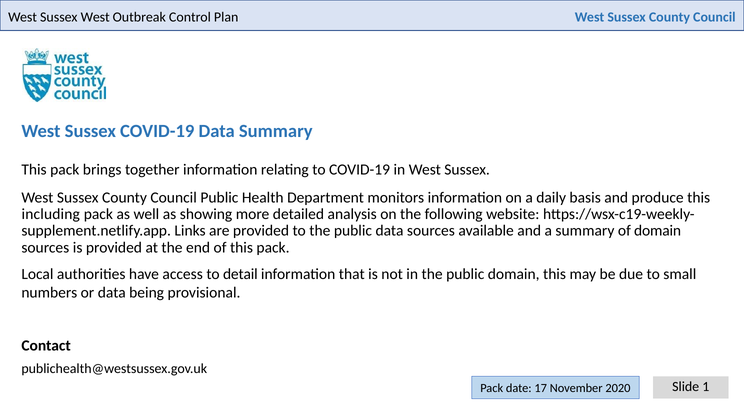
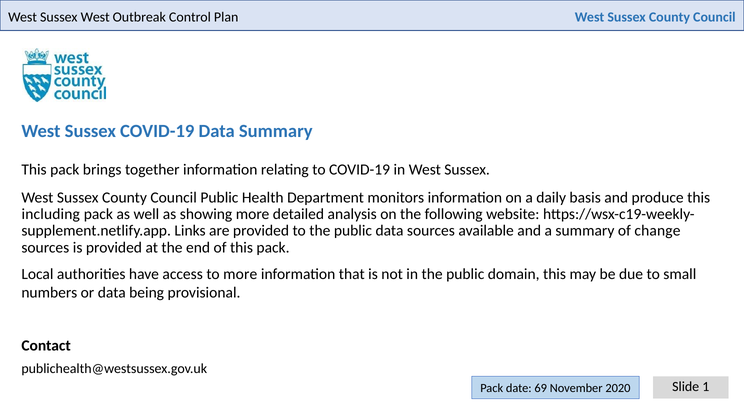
of domain: domain -> change (657, 231)
to detail: detail -> more (240, 274)
17: 17 -> 69 (541, 389)
